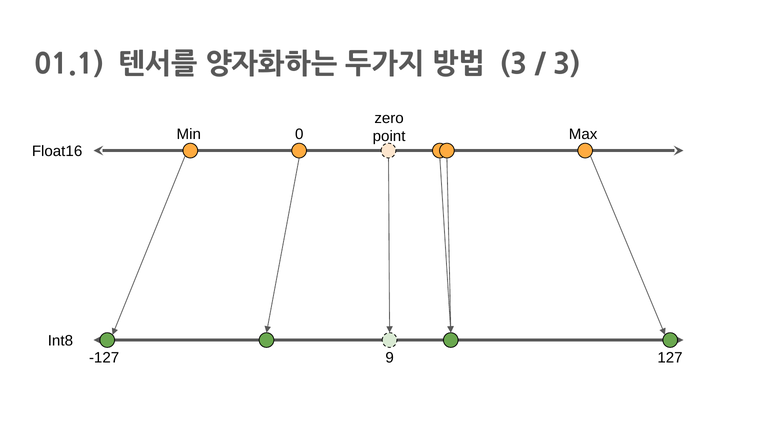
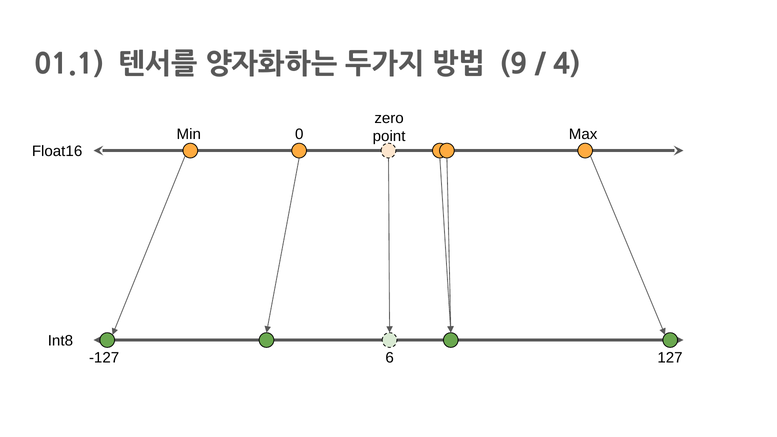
3: 3 -> 9 (514, 64)
3: 3 -> 4 (567, 64)
9: 9 -> 6 (390, 358)
